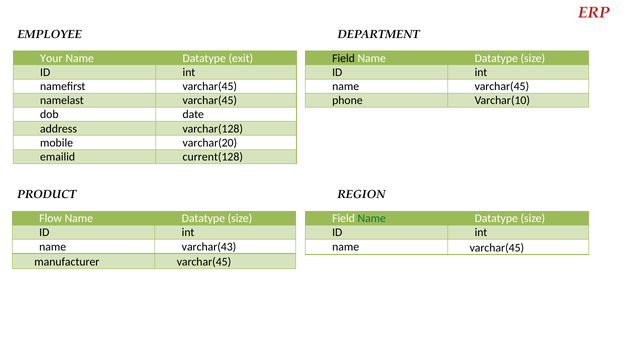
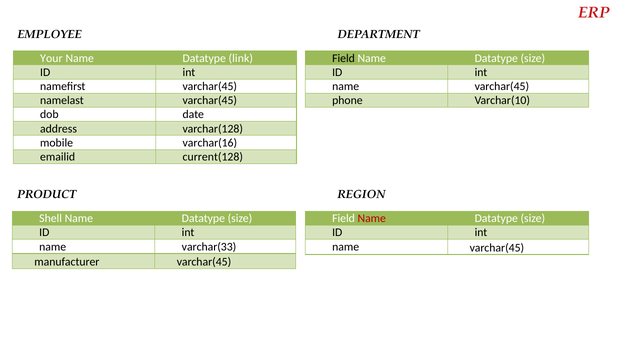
exit: exit -> link (241, 58)
varchar(20: varchar(20 -> varchar(16 (210, 143)
Flow: Flow -> Shell (51, 219)
Name colour: green -> red (372, 219)
varchar(43: varchar(43 -> varchar(33 (209, 247)
